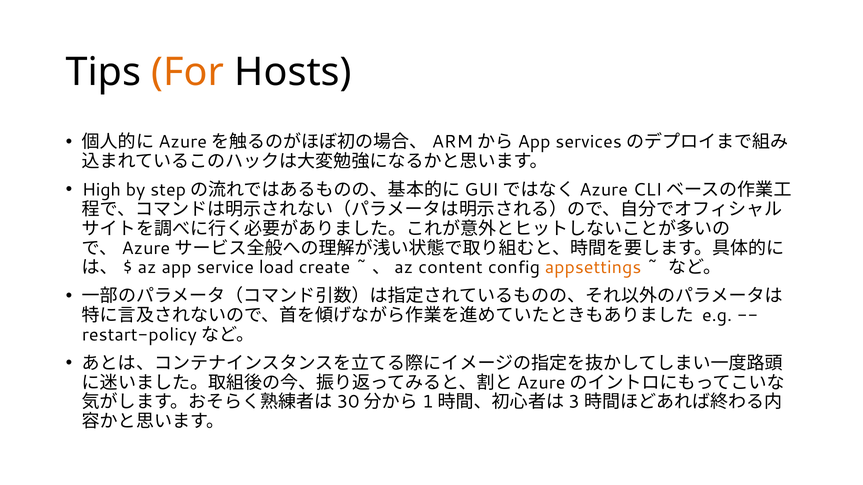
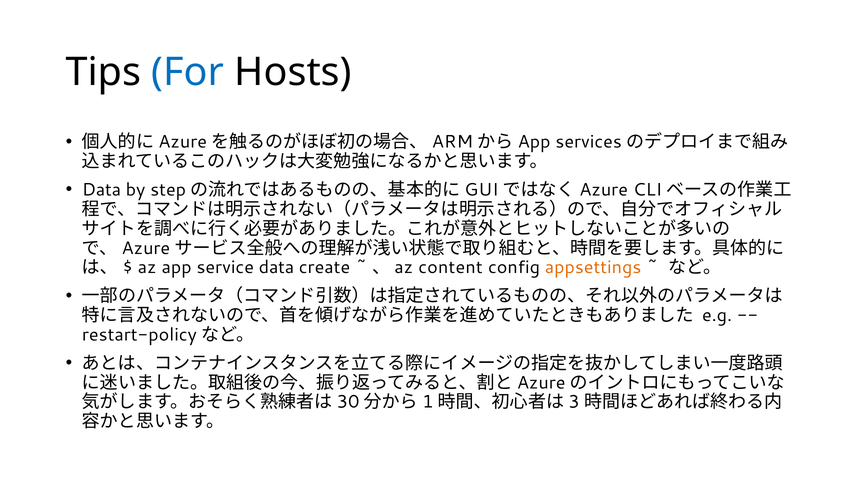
For colour: orange -> blue (188, 72)
High: High -> Data (101, 190)
service load: load -> data (276, 268)
